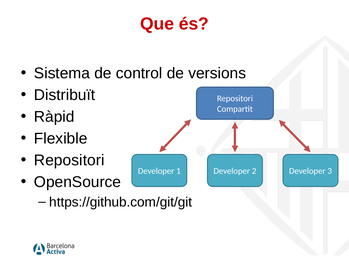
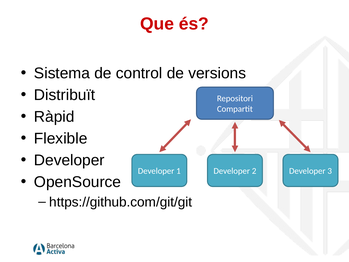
Repositori: Repositori -> Developer (69, 160)
